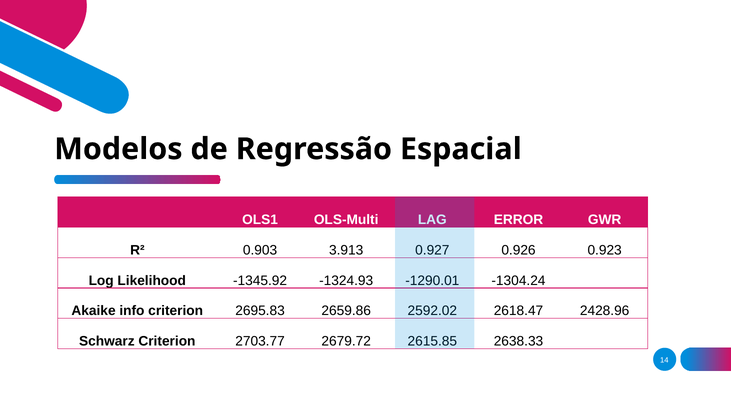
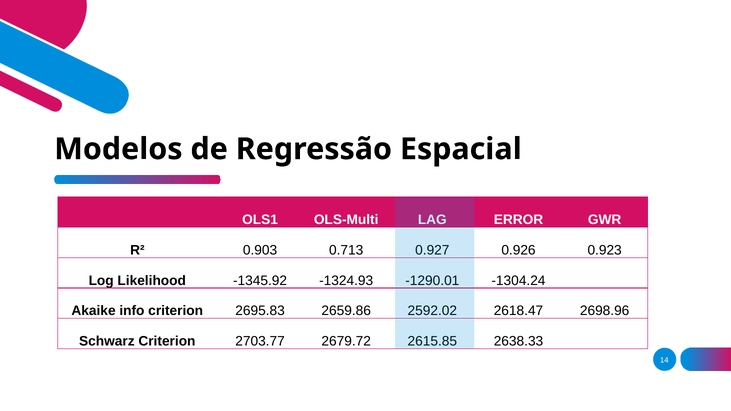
3.913: 3.913 -> 0.713 (346, 250)
2428.96: 2428.96 -> 2698.96 (605, 311)
